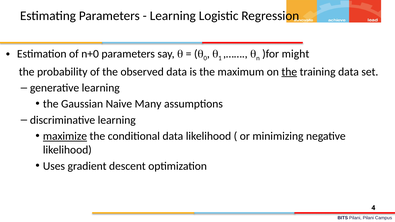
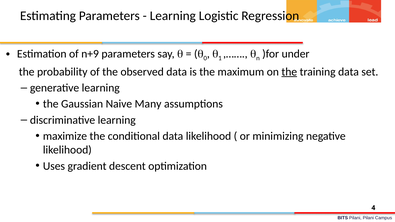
n+0: n+0 -> n+9 (90, 54)
might: might -> under (296, 54)
maximize underline: present -> none (65, 136)
